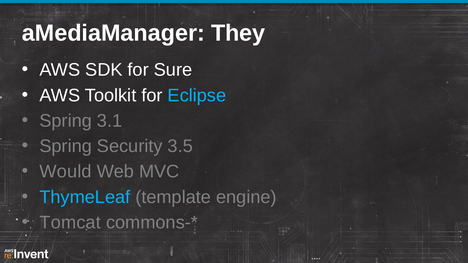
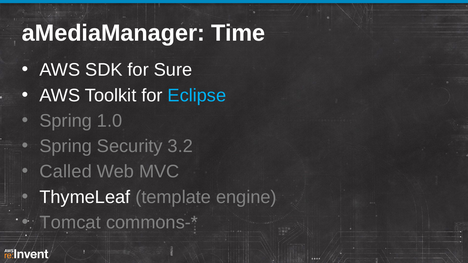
They: They -> Time (238, 33)
3.1: 3.1 -> 1.0 (110, 121)
3.5: 3.5 -> 3.2 (180, 146)
Would: Would -> Called (66, 172)
ThymeLeaf colour: light blue -> white (85, 197)
